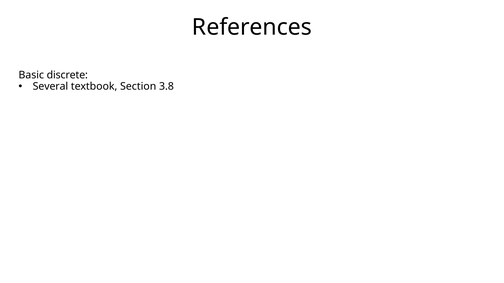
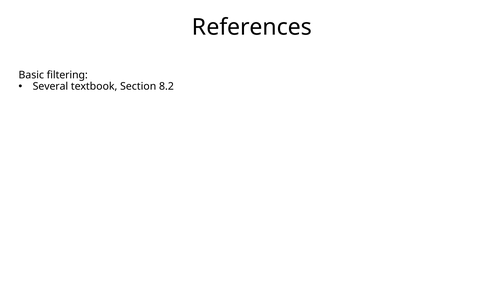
discrete: discrete -> filtering (67, 75)
3.8: 3.8 -> 8.2 (166, 87)
